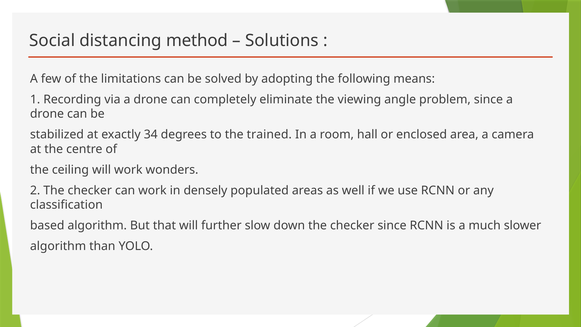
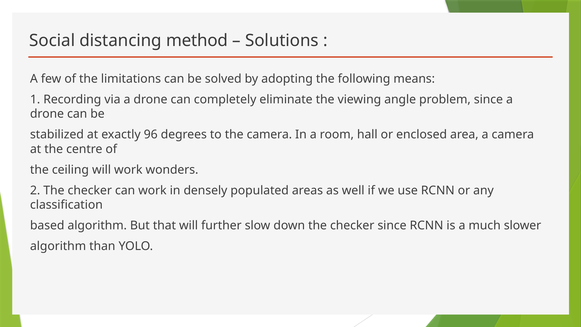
34: 34 -> 96 (151, 134)
the trained: trained -> camera (269, 134)
